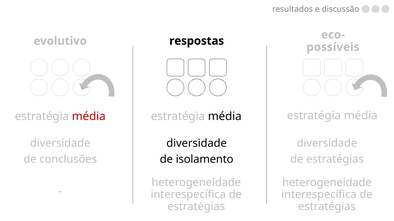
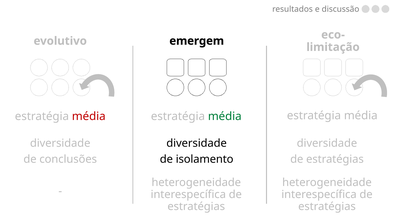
respostas: respostas -> emergem (197, 41)
possíveis: possíveis -> limitação (333, 47)
média colour: black -> green (225, 117)
